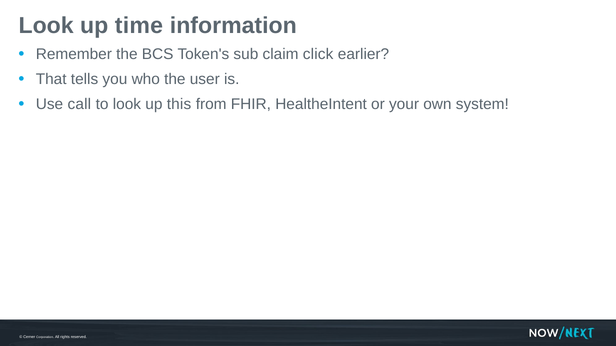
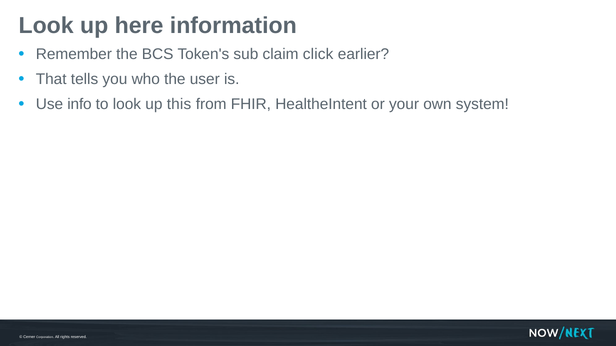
time: time -> here (139, 26)
call: call -> info (80, 105)
